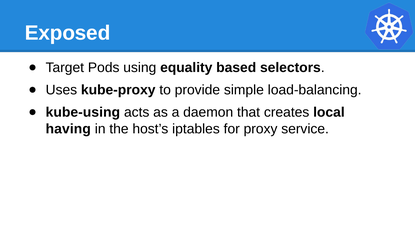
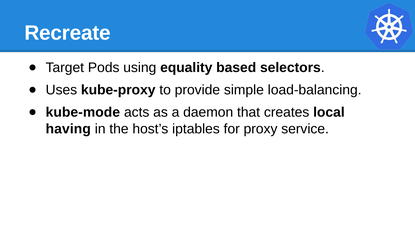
Exposed: Exposed -> Recreate (68, 33)
kube-using: kube-using -> kube-mode (83, 113)
